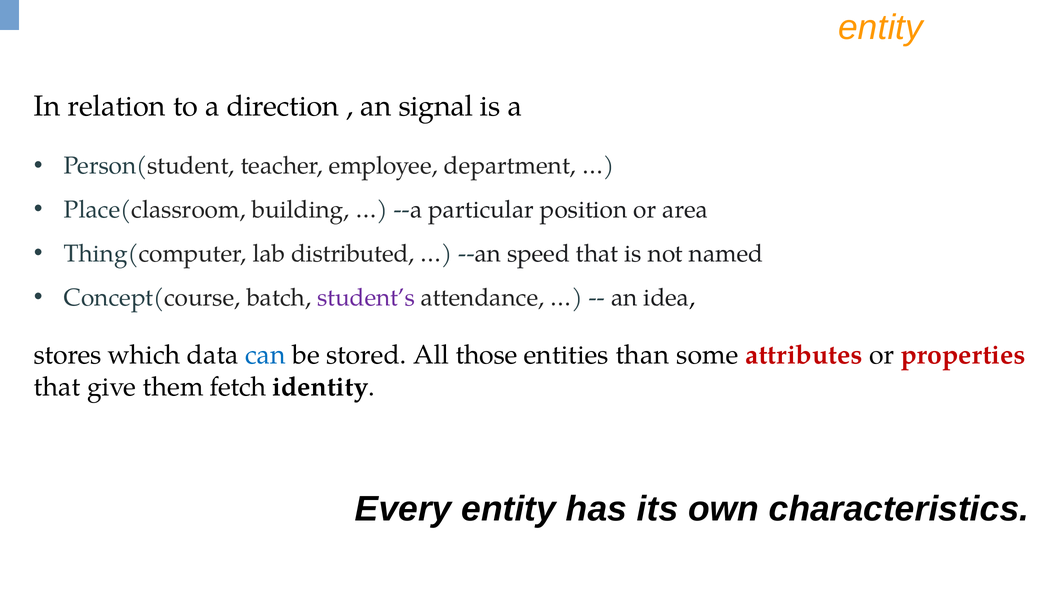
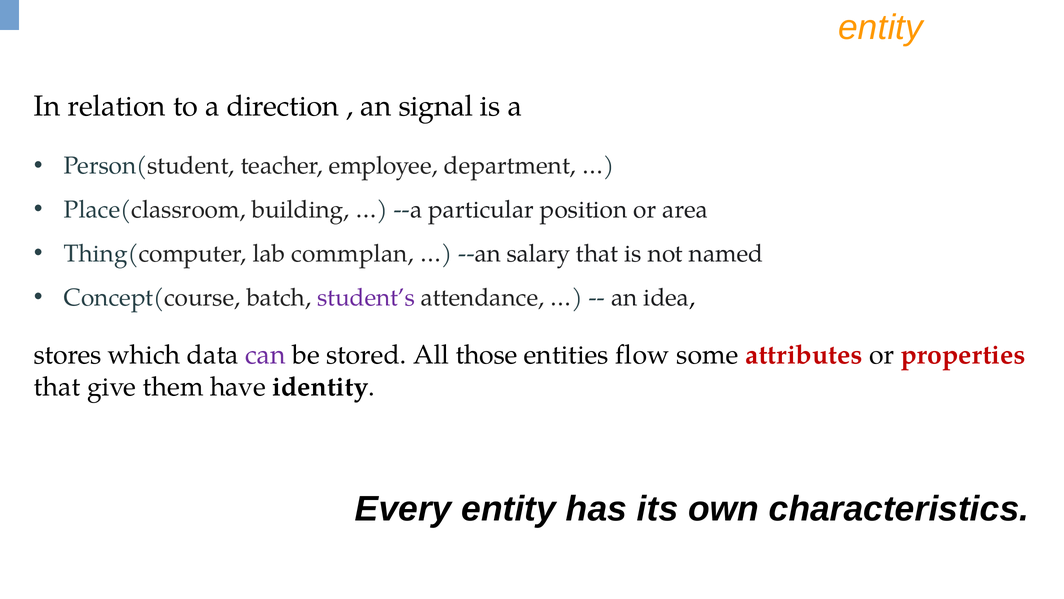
distributed: distributed -> commplan (353, 253)
speed: speed -> salary (539, 253)
can colour: blue -> purple (265, 355)
than: than -> flow (642, 355)
fetch: fetch -> have (238, 387)
